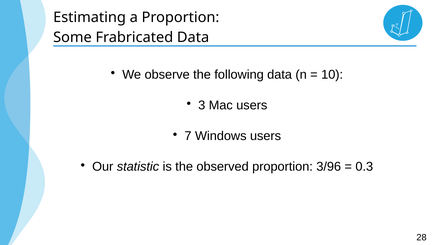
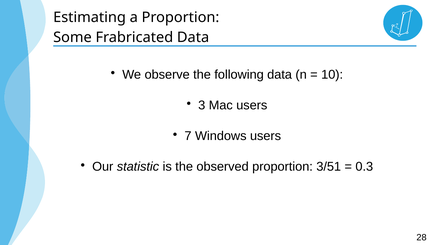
3/96: 3/96 -> 3/51 (329, 167)
